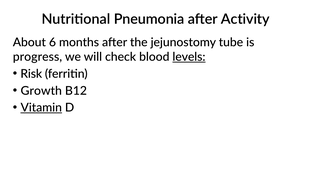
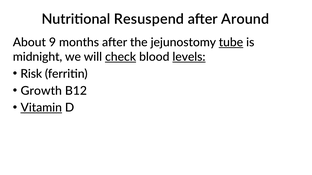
Pneumonia: Pneumonia -> Resuspend (149, 19)
Activity: Activity -> Around (245, 19)
6: 6 -> 9 (52, 42)
tube underline: none -> present (231, 42)
progress: progress -> midnight (38, 57)
check underline: none -> present (121, 57)
